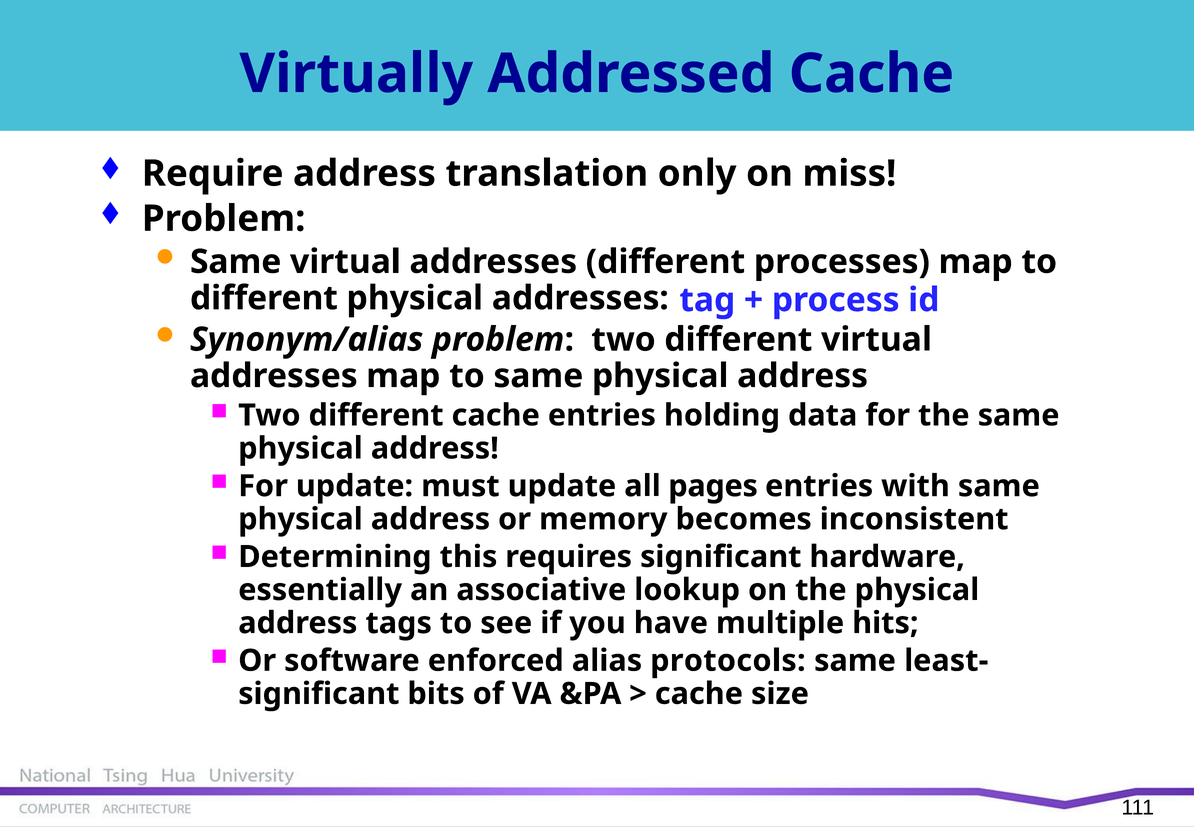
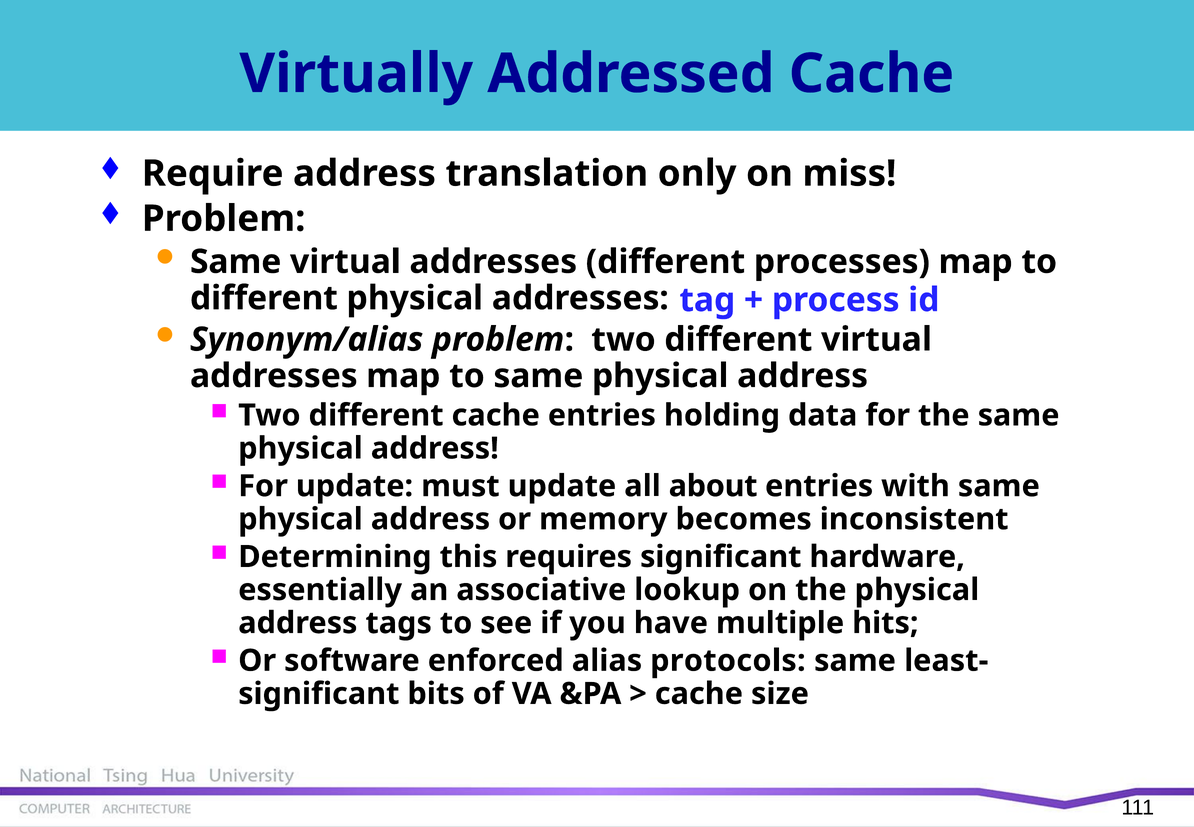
pages: pages -> about (713, 486)
